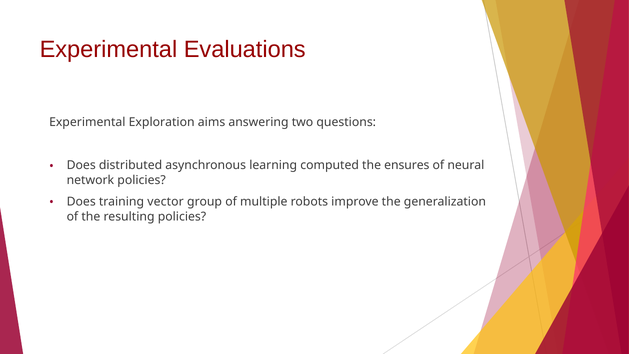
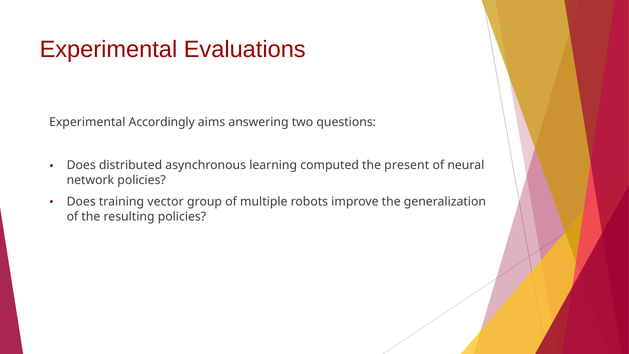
Exploration: Exploration -> Accordingly (162, 122)
ensures: ensures -> present (407, 165)
